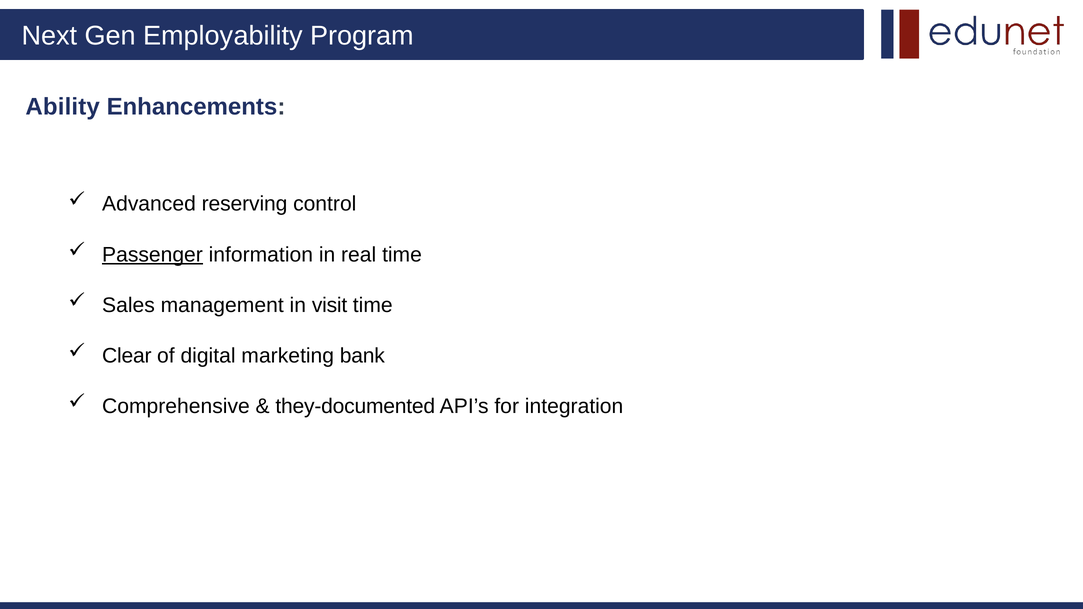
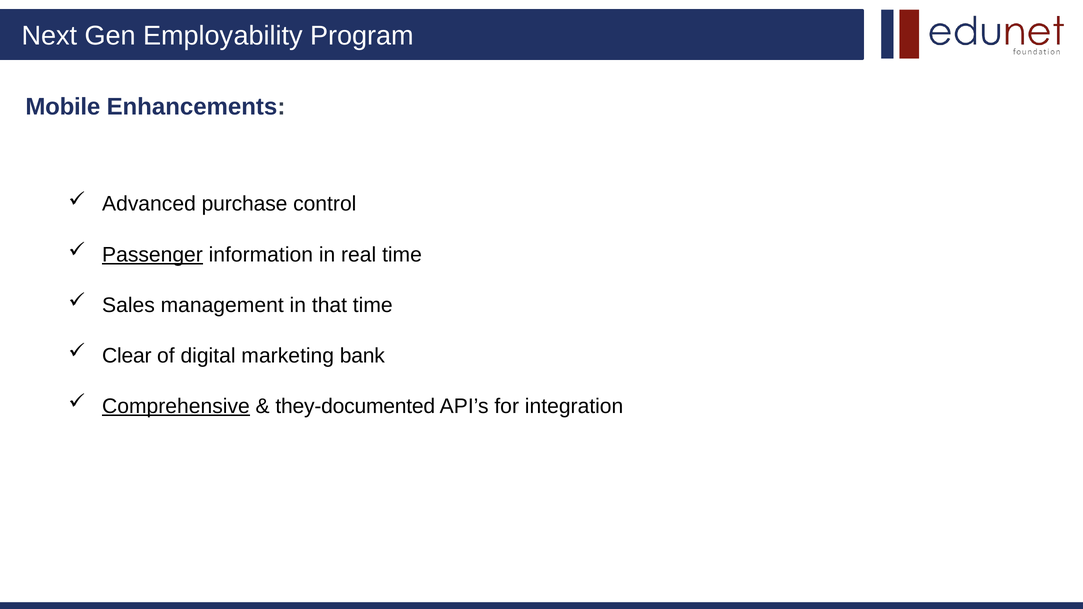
Ability: Ability -> Mobile (63, 107)
reserving: reserving -> purchase (245, 204)
visit: visit -> that (329, 305)
Comprehensive underline: none -> present (176, 406)
